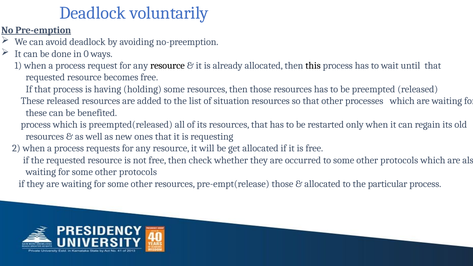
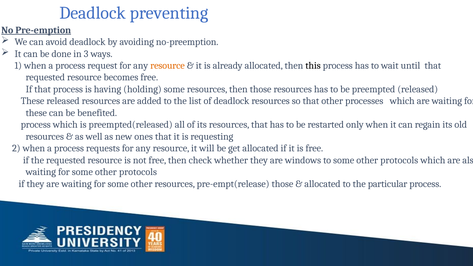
voluntarily: voluntarily -> preventing (169, 13)
0: 0 -> 3 (86, 54)
resource colour: black -> orange (168, 66)
of situation: situation -> deadlock (231, 101)
occurred: occurred -> windows (303, 160)
